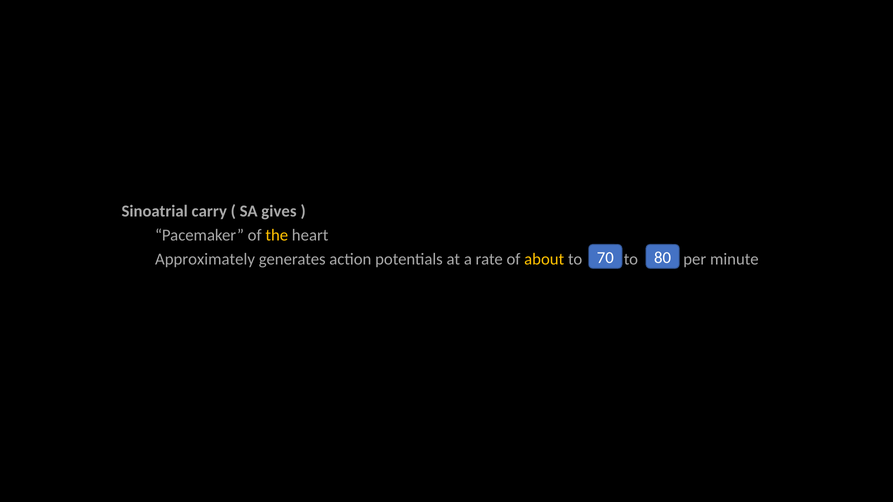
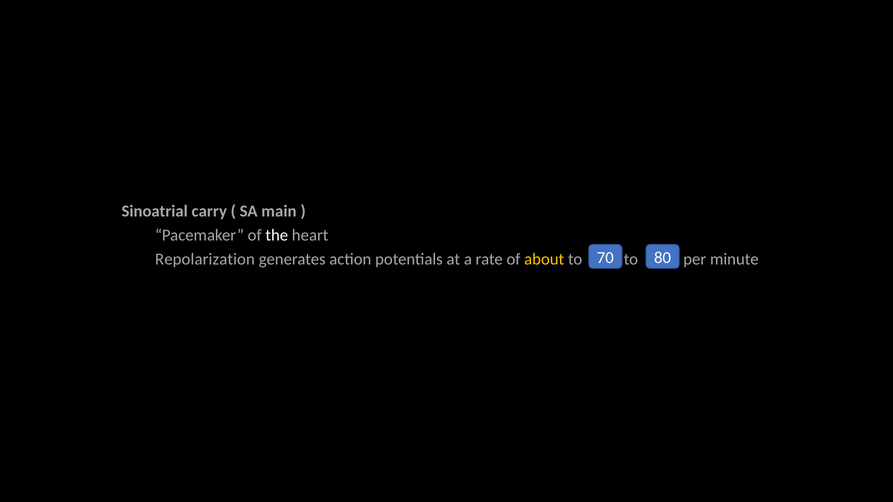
gives: gives -> main (279, 211)
the colour: yellow -> white (277, 235)
Approximately: Approximately -> Repolarization (205, 259)
